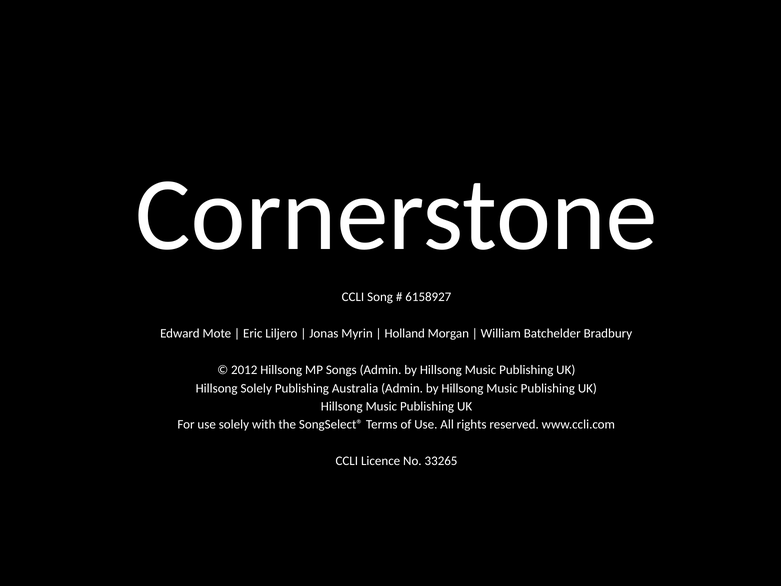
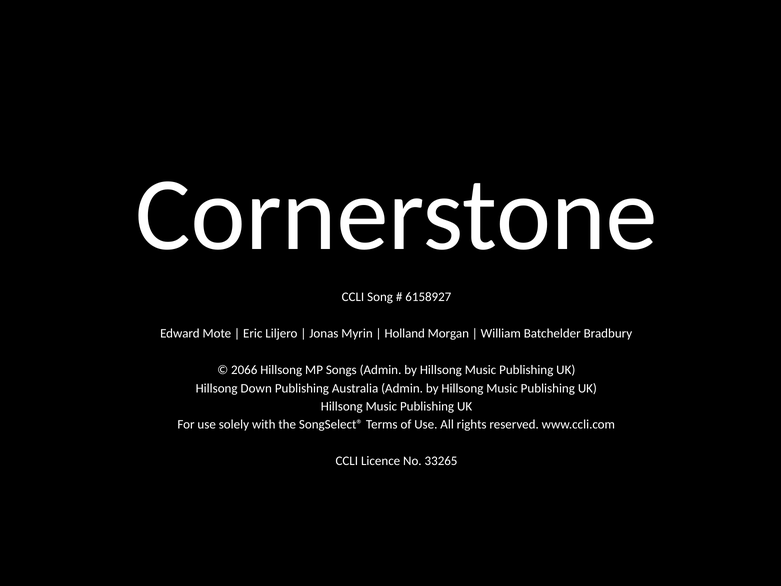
2012: 2012 -> 2066 (244, 370)
Hillsong Solely: Solely -> Down (256, 388)
